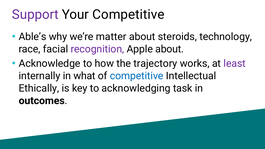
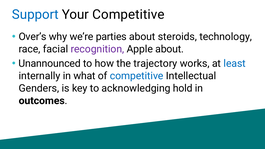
Support colour: purple -> blue (35, 14)
Able’s: Able’s -> Over’s (33, 37)
matter: matter -> parties (111, 37)
Acknowledge: Acknowledge -> Unannounced (50, 64)
least colour: purple -> blue (235, 64)
Ethically: Ethically -> Genders (39, 88)
task: task -> hold (183, 88)
